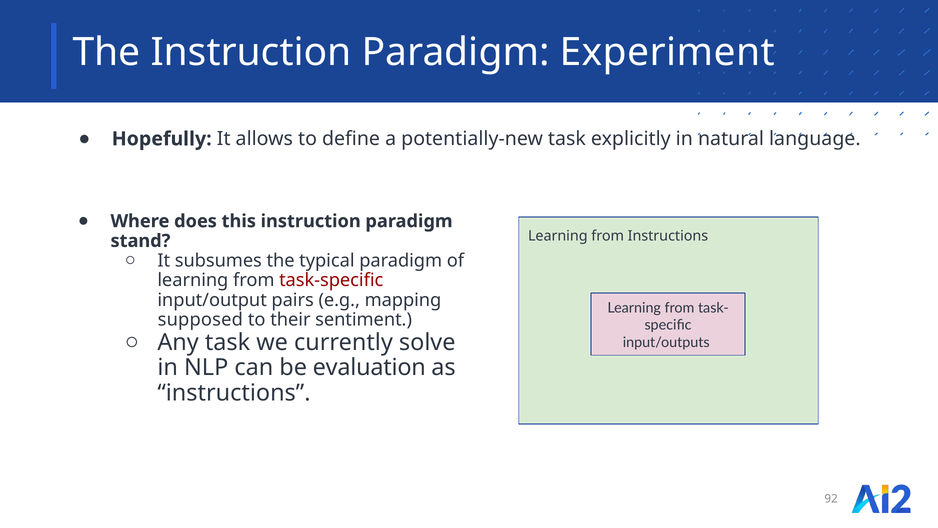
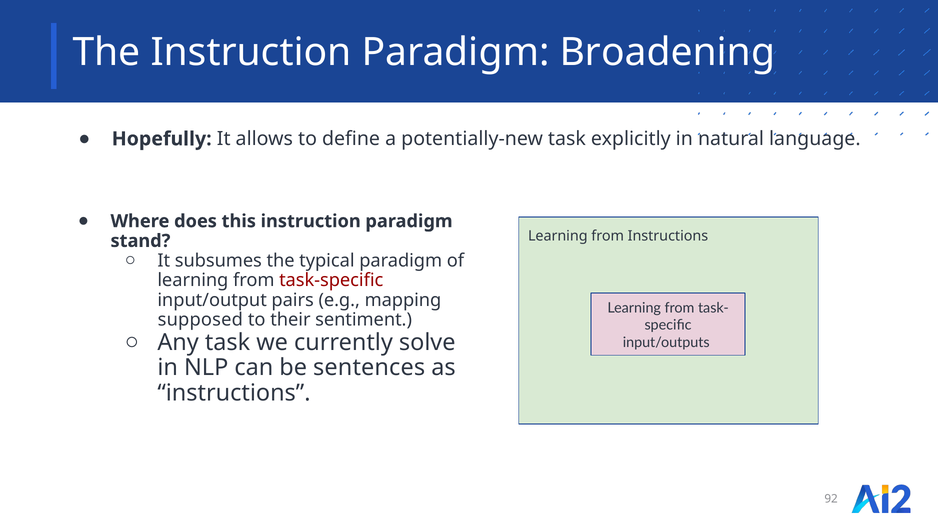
Experiment: Experiment -> Broadening (667, 52)
evaluation: evaluation -> sentences (369, 367)
